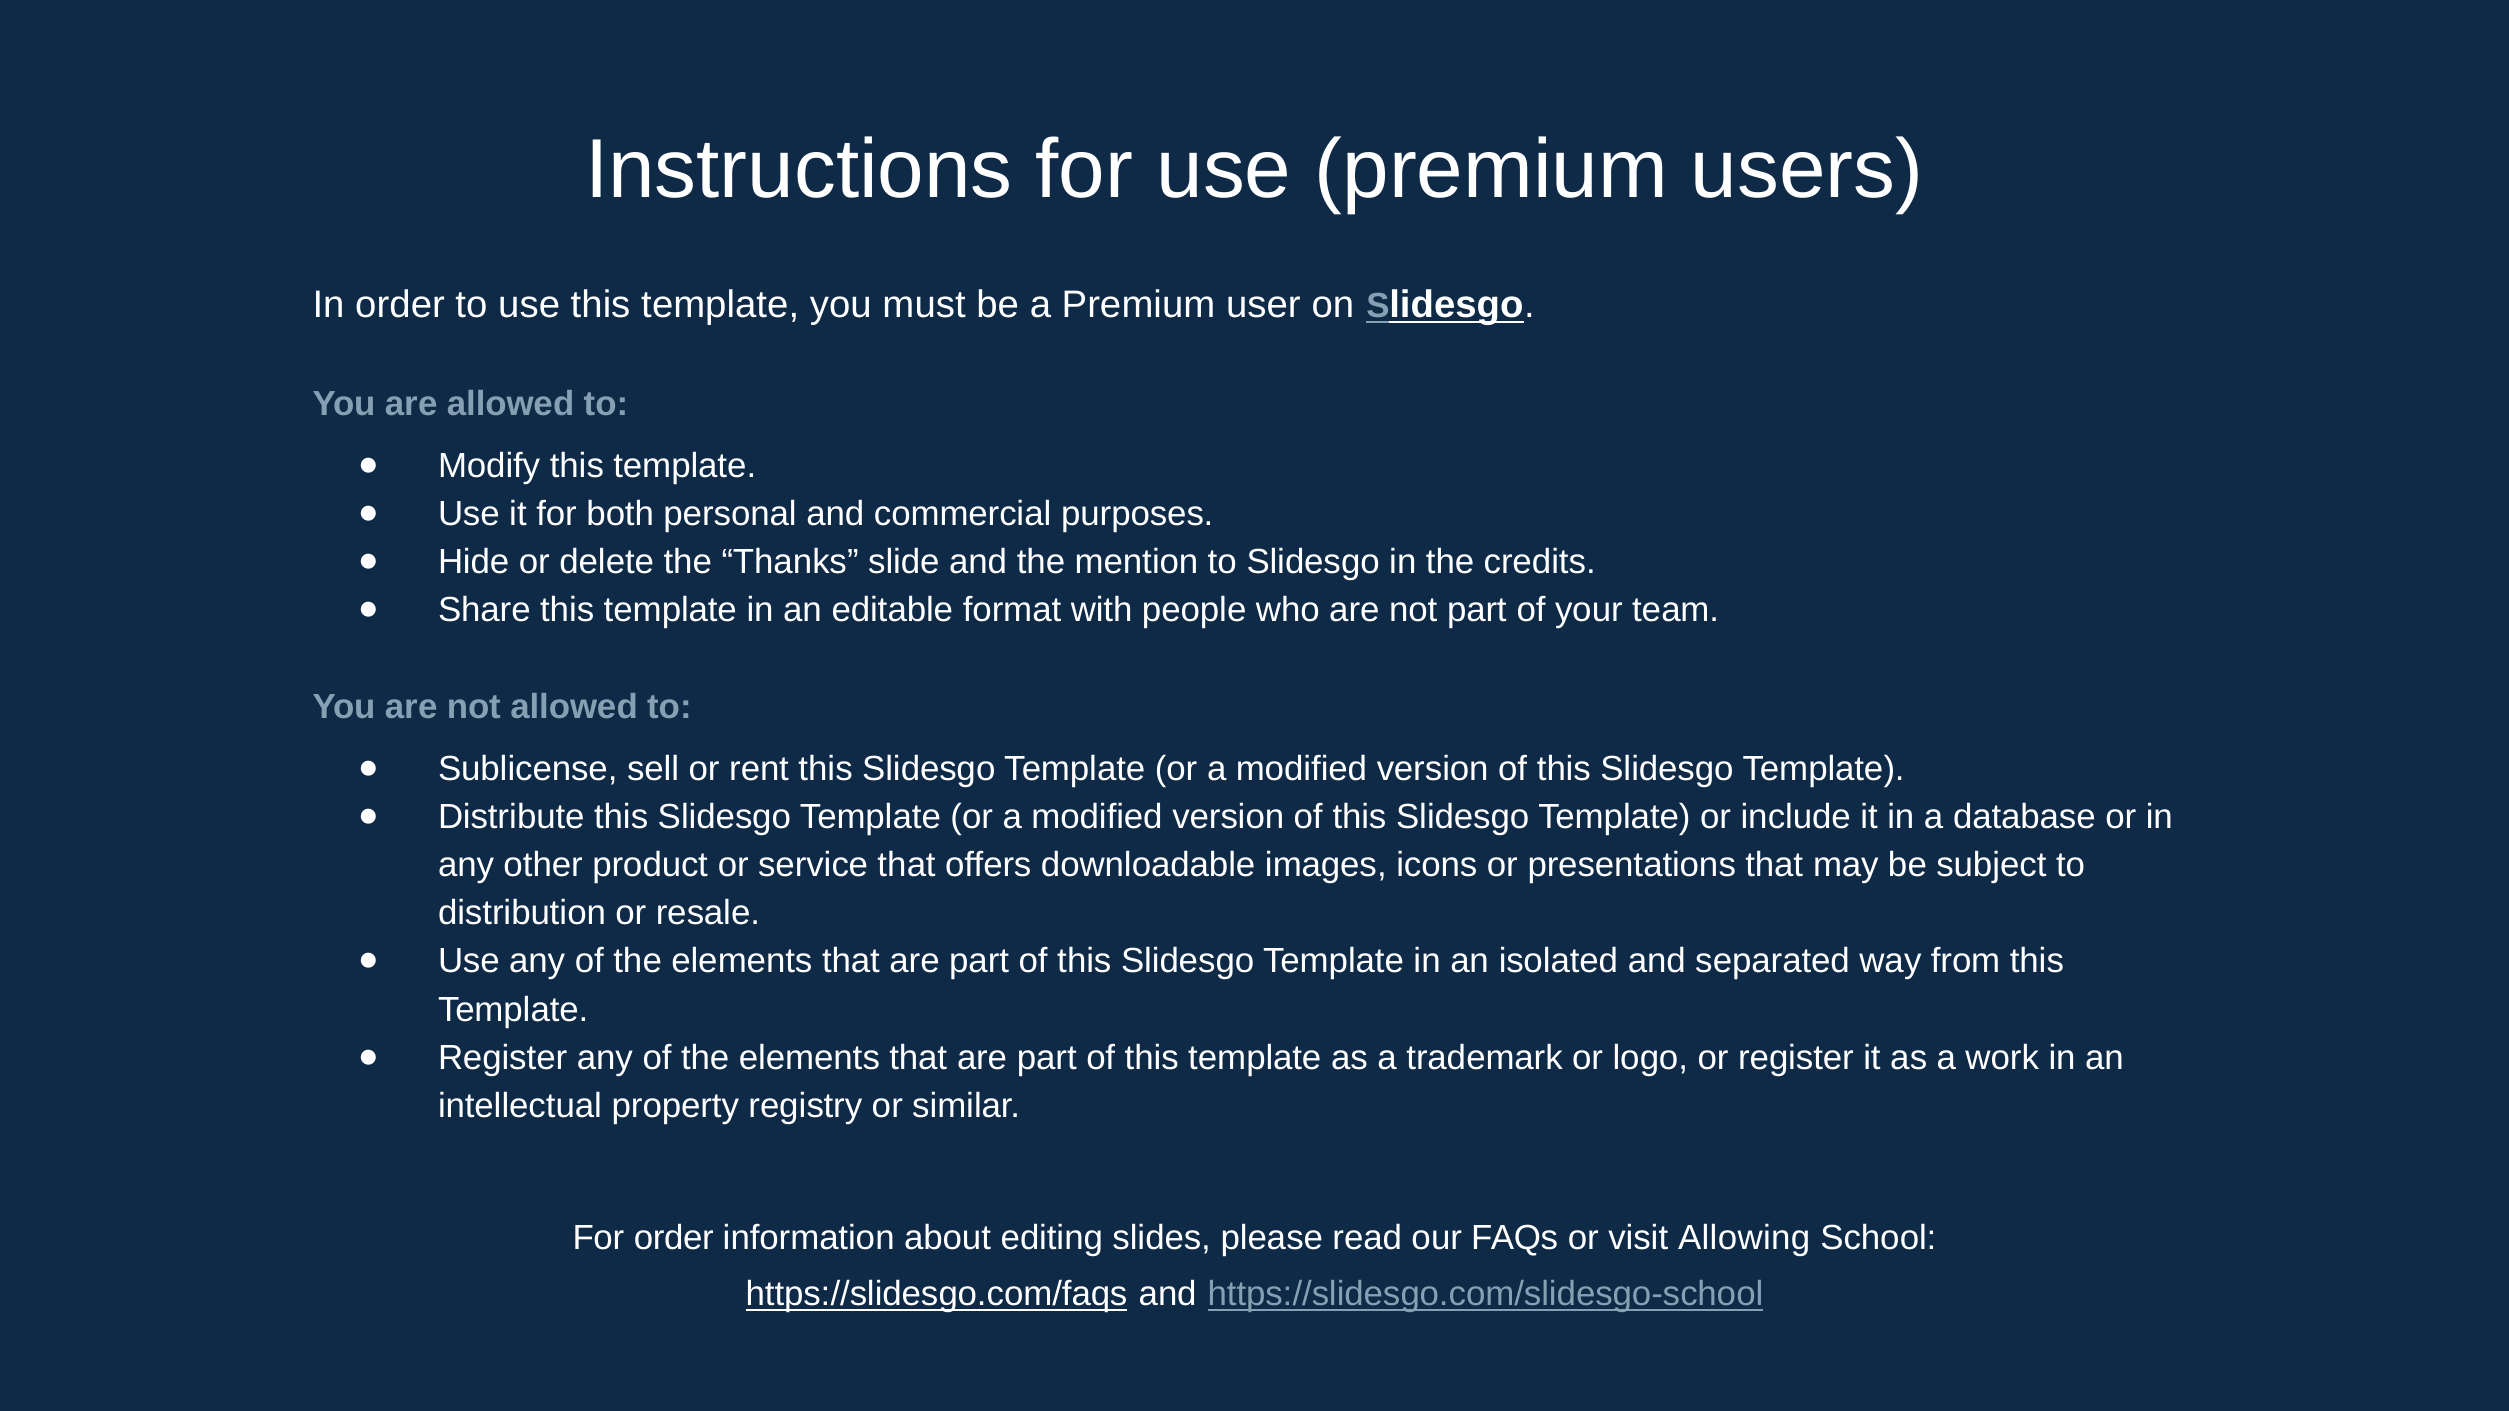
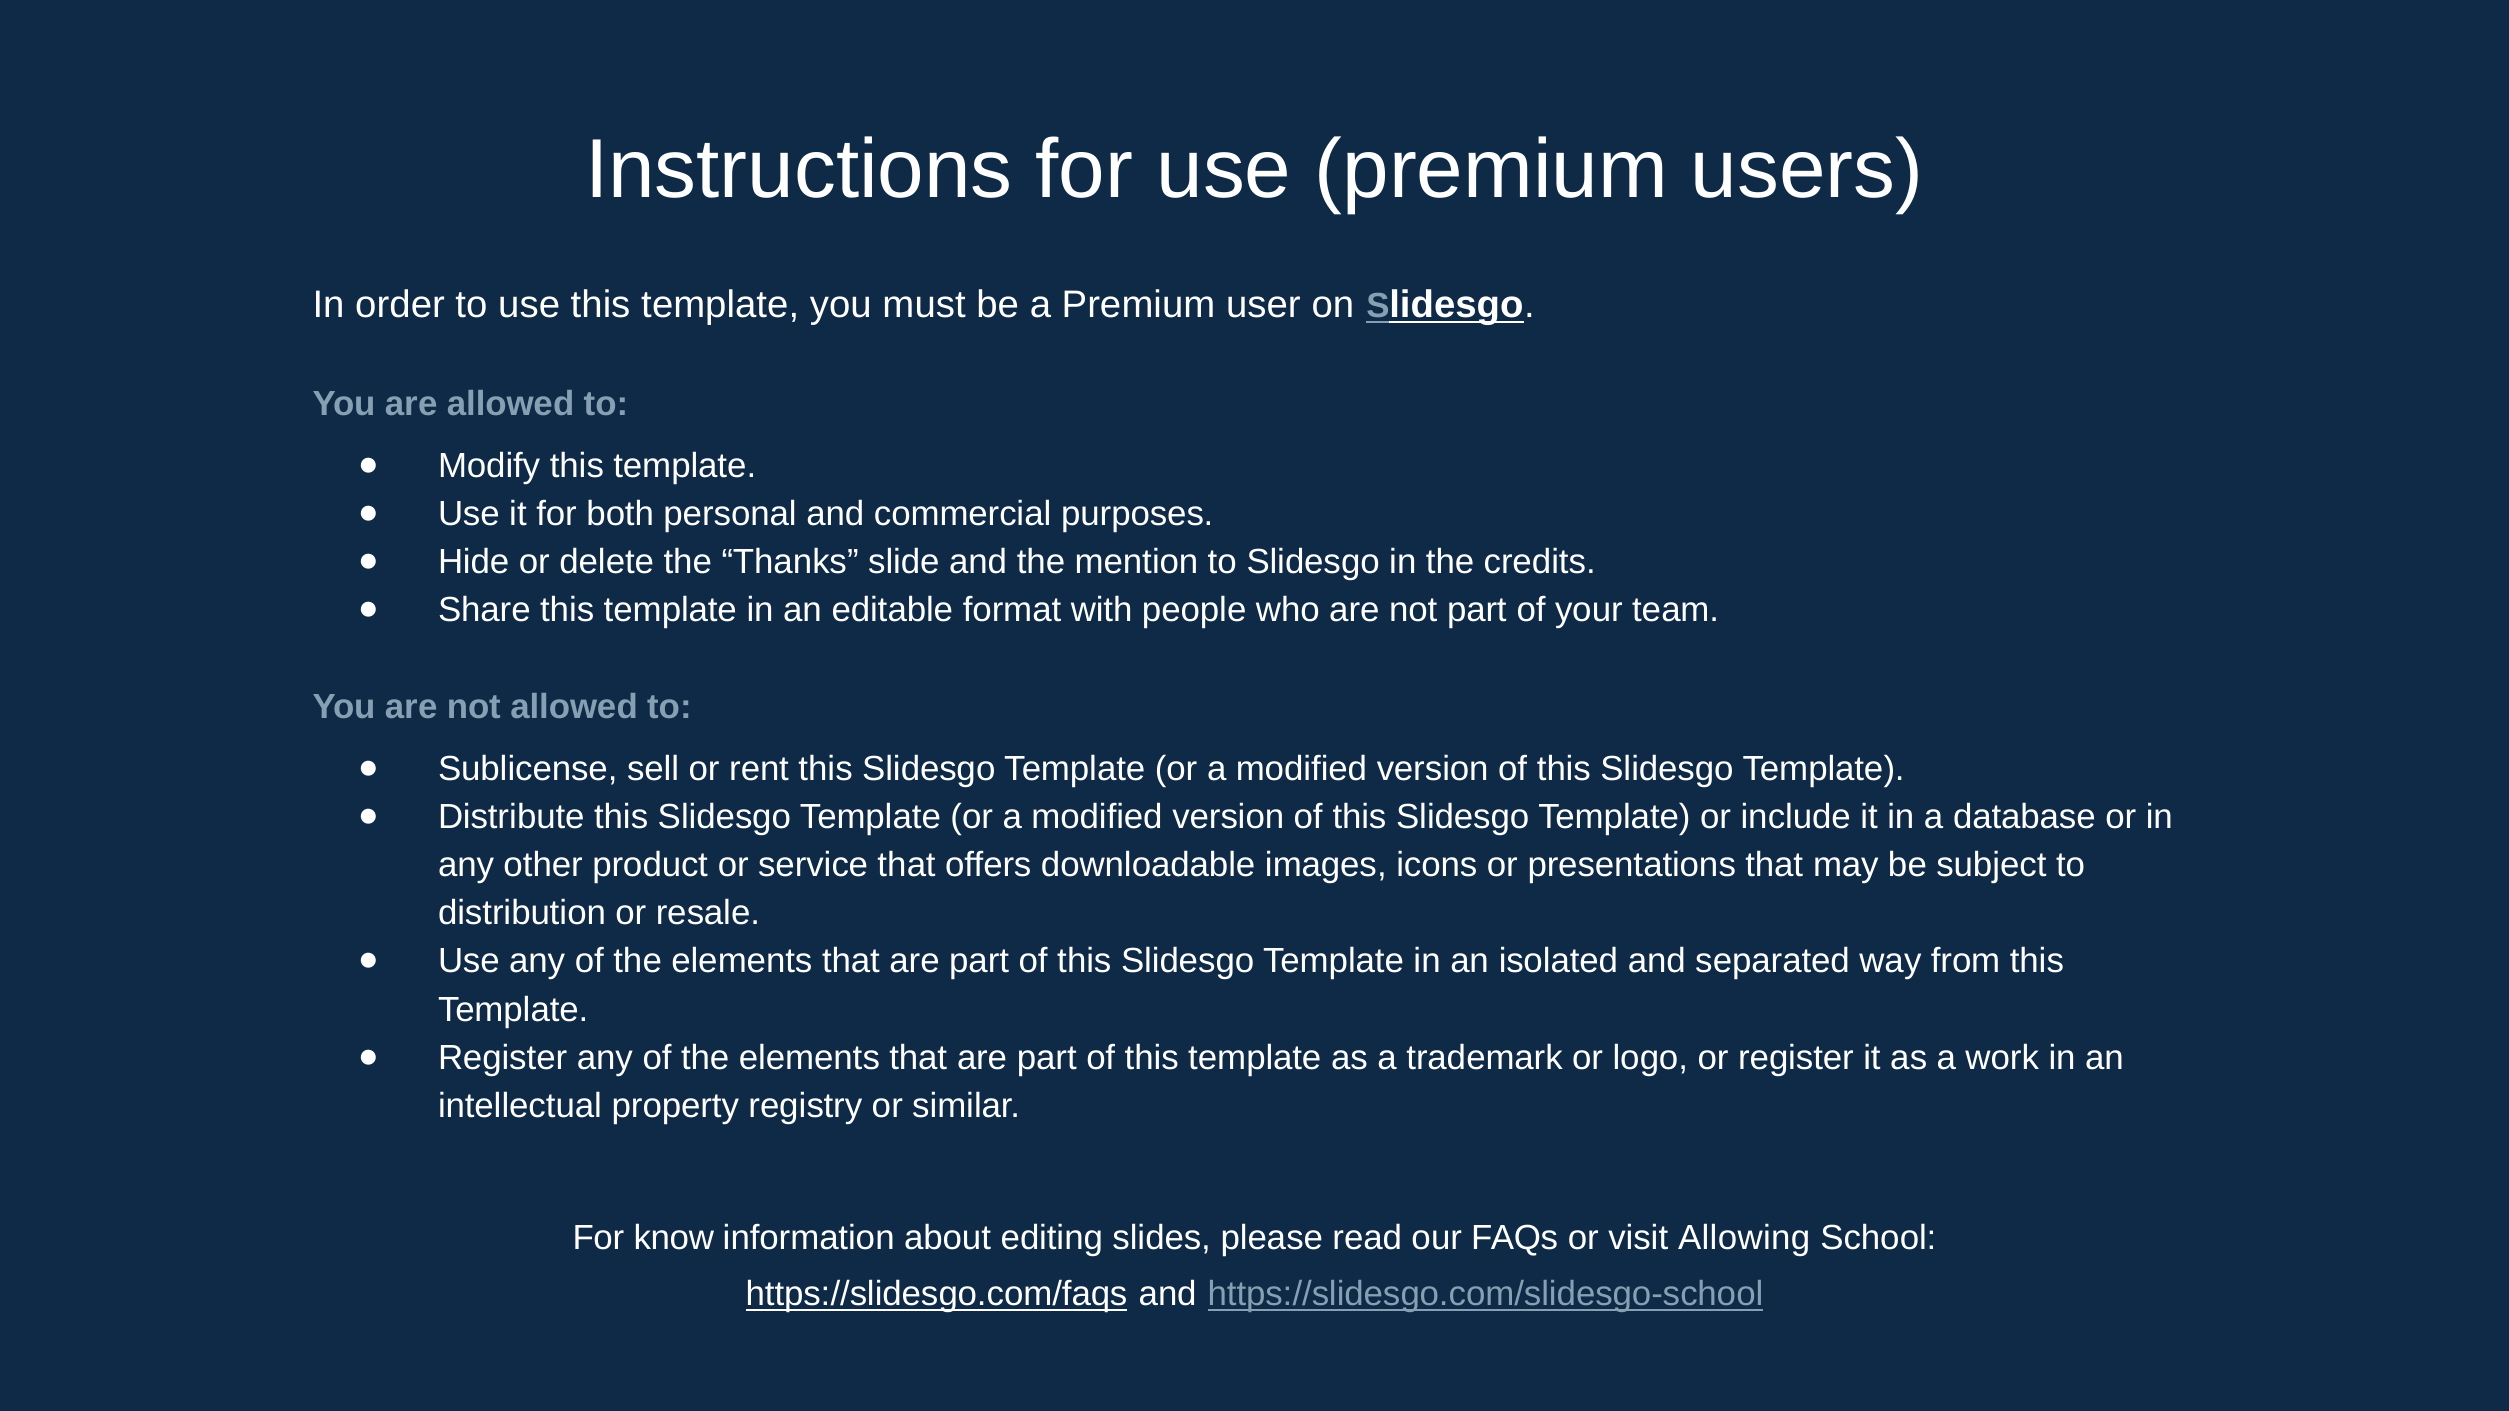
For order: order -> know (674, 1238)
